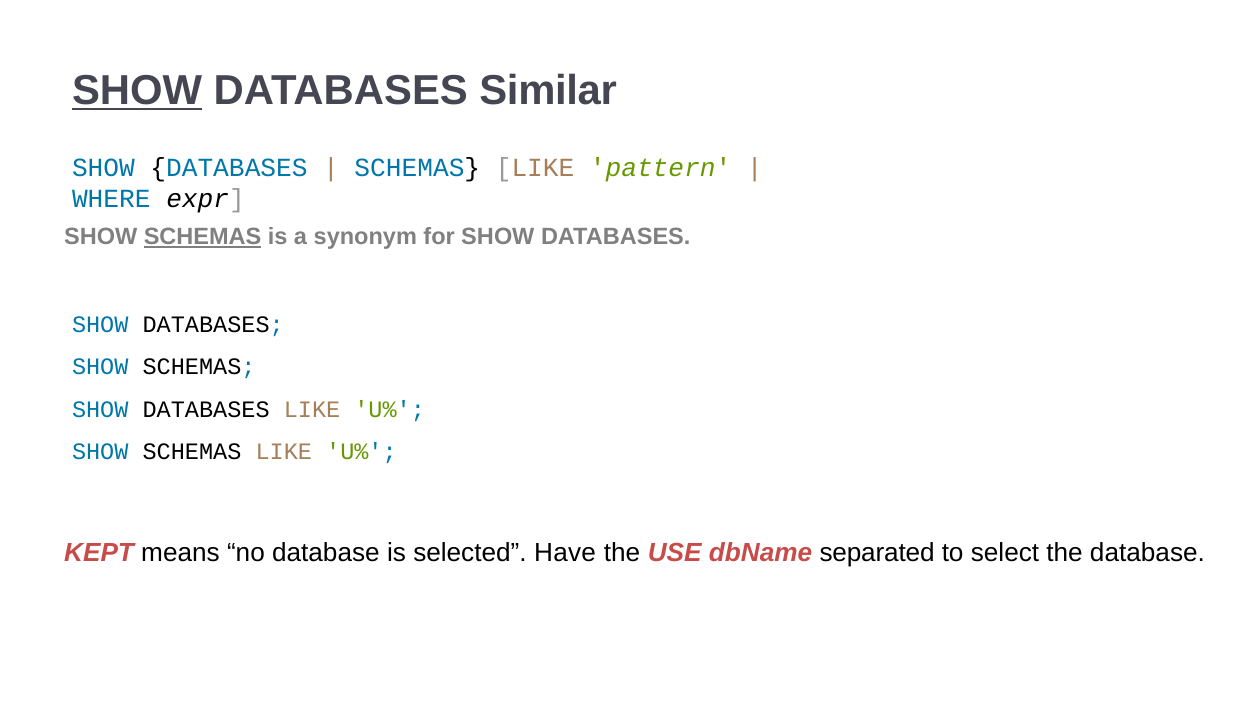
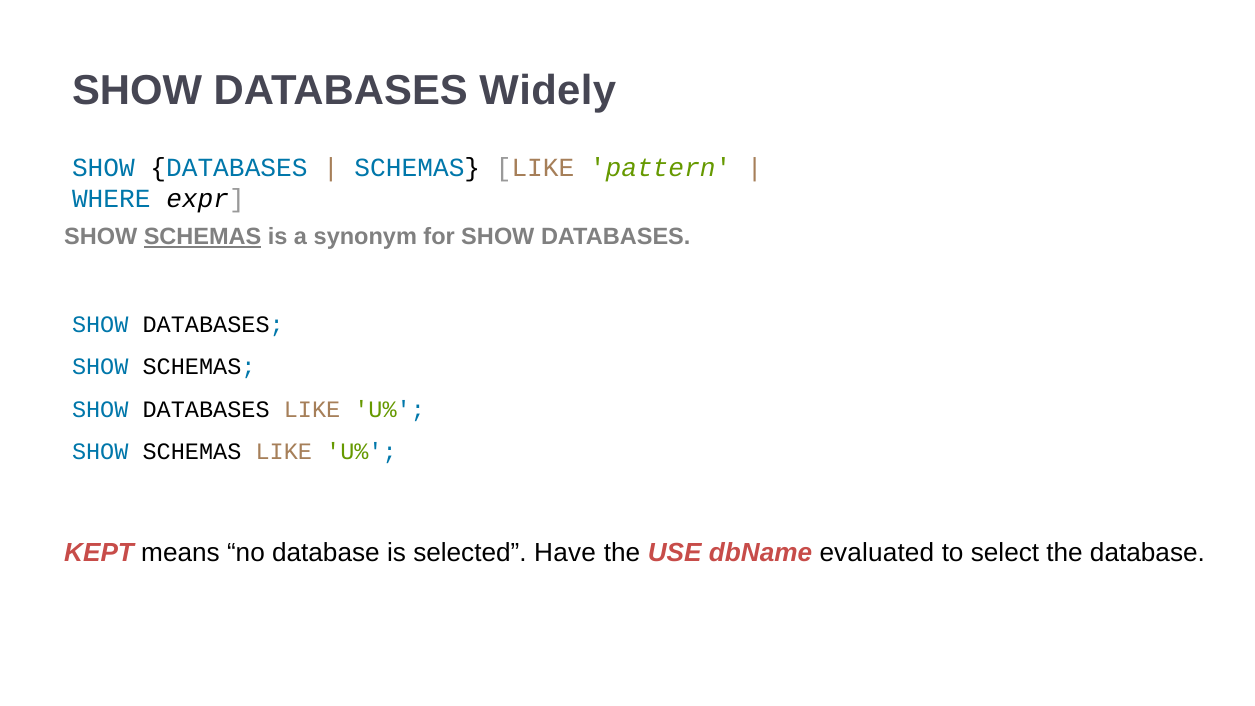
SHOW underline: present -> none (137, 91)
Similar: Similar -> Widely (548, 91)
separated: separated -> evaluated (877, 552)
